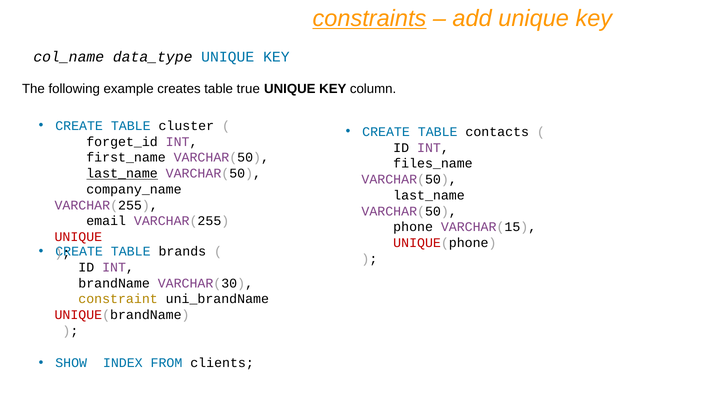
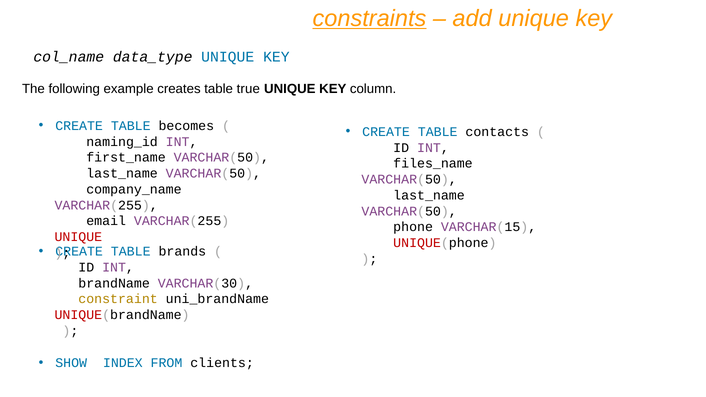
cluster: cluster -> becomes (186, 126)
forget_id: forget_id -> naming_id (122, 142)
last_name underline: present -> none (122, 174)
